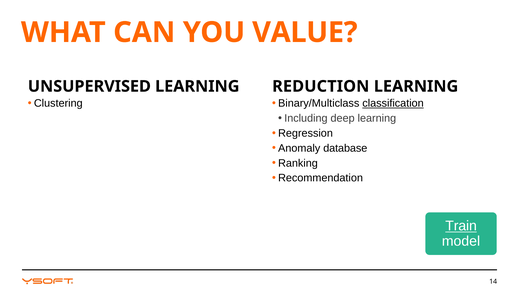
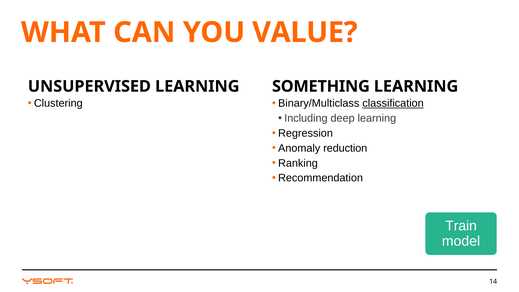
REDUCTION: REDUCTION -> SOMETHING (321, 86)
database: database -> reduction (345, 148)
Train underline: present -> none (461, 226)
